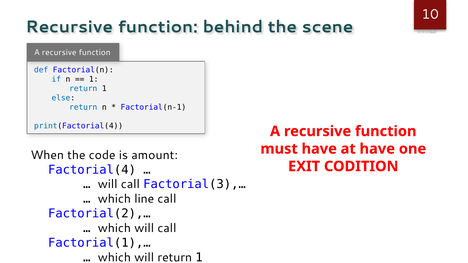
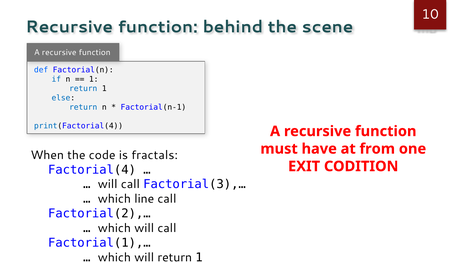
at have: have -> from (377, 149)
amount: amount -> fractals (155, 155)
